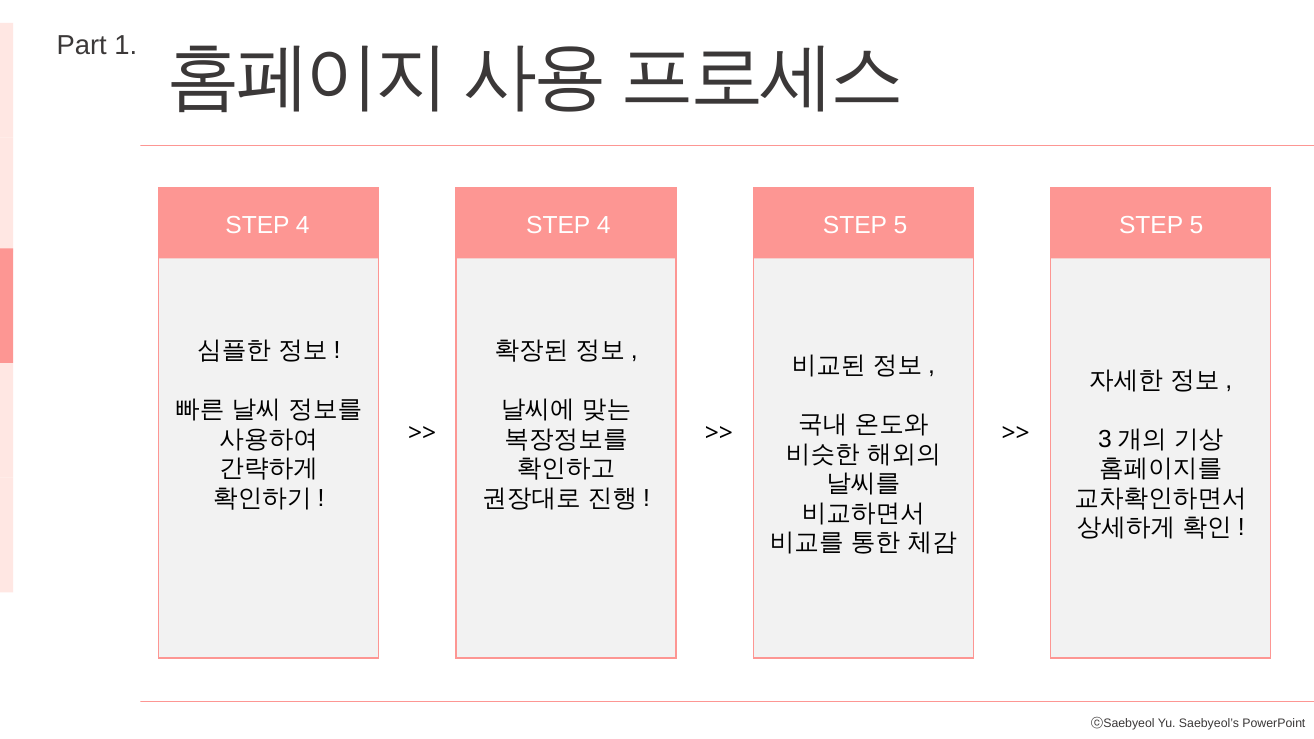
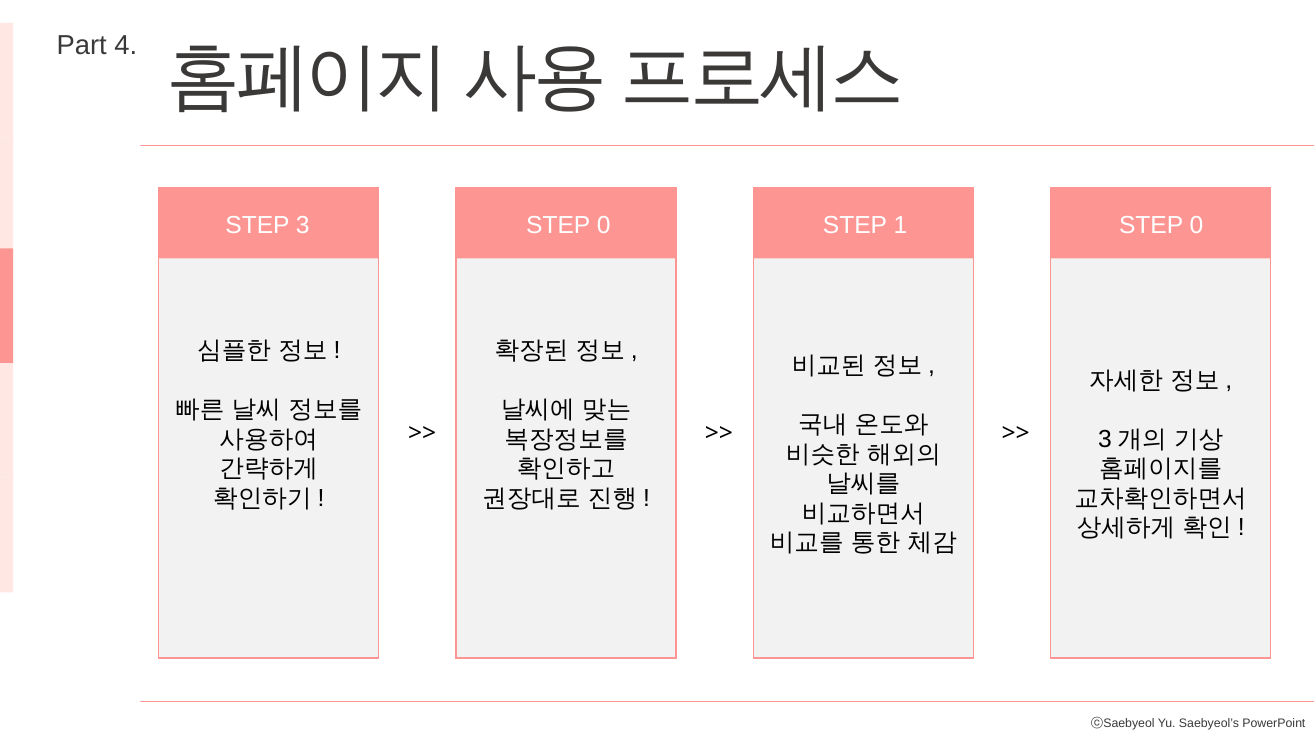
1: 1 -> 4 (126, 45)
4: 4 -> 3 (303, 226)
4: 4 -> 0 (604, 226)
5: 5 -> 1 (900, 226)
5: 5 -> 0 (1197, 226)
